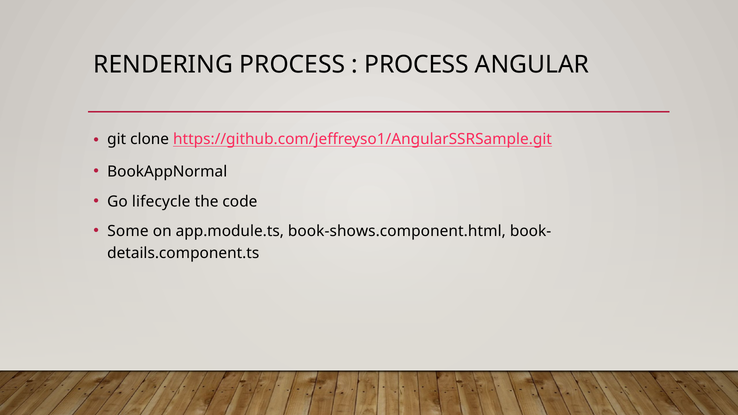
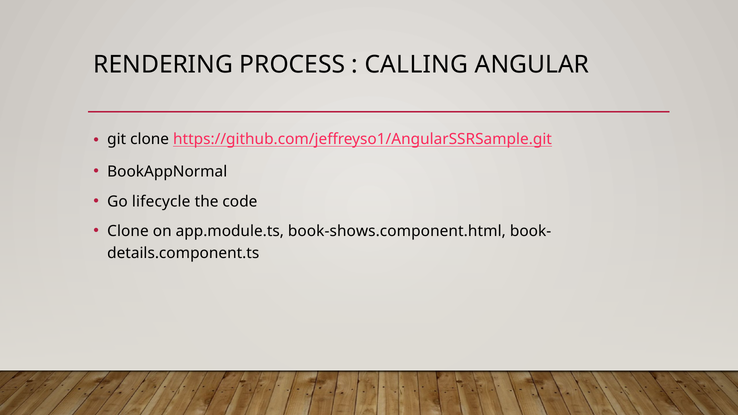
PROCESS: PROCESS -> CALLING (416, 65)
Some: Some -> Clone (128, 231)
